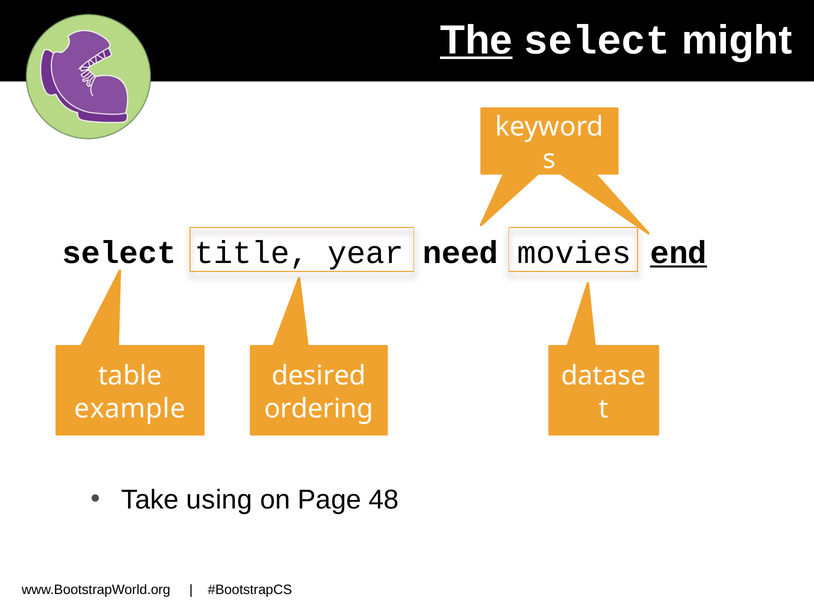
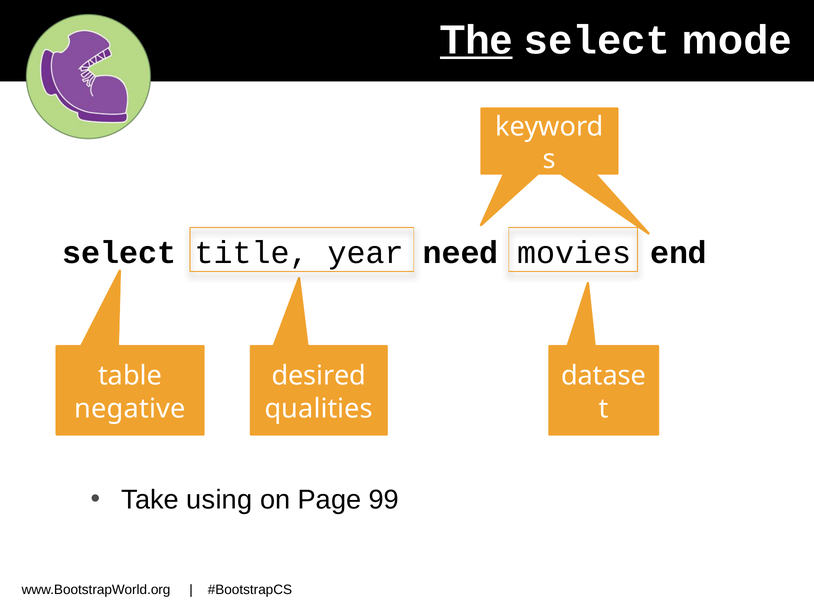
might: might -> mode (737, 40)
end underline: present -> none (679, 253)
example: example -> negative (130, 408)
ordering: ordering -> qualities (319, 408)
48: 48 -> 99 (384, 499)
